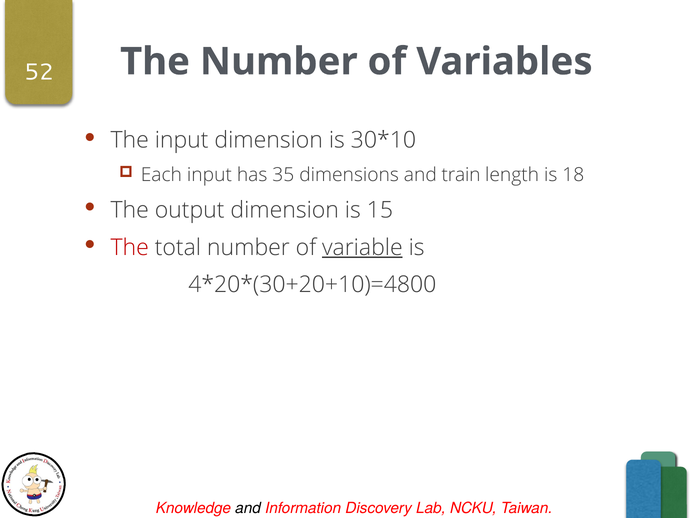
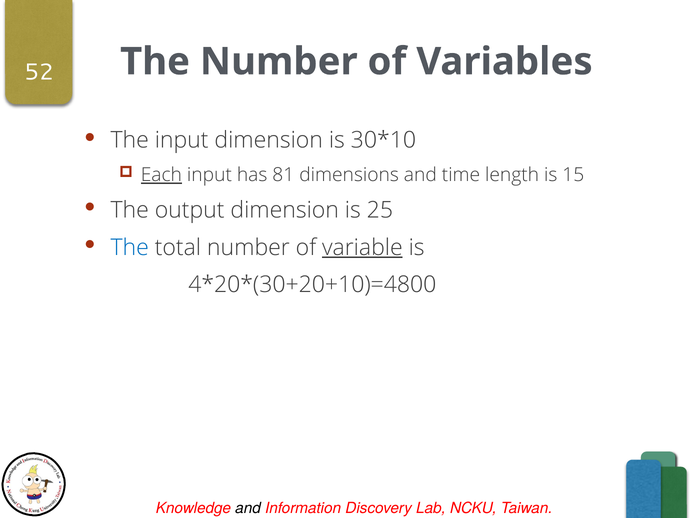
Each underline: none -> present (161, 175)
35: 35 -> 81 (283, 175)
train: train -> time (461, 175)
18: 18 -> 15 (573, 175)
15: 15 -> 25 (380, 210)
The colour: red -> blue (130, 248)
